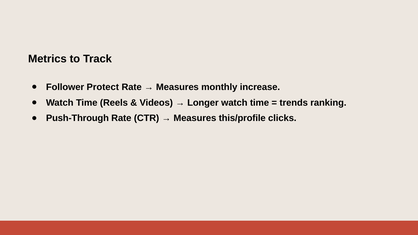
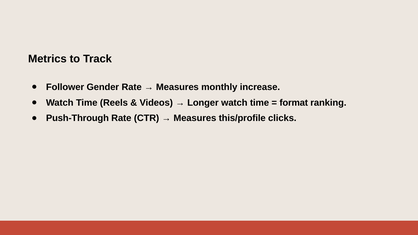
Protect: Protect -> Gender (103, 87)
trends: trends -> format (294, 103)
